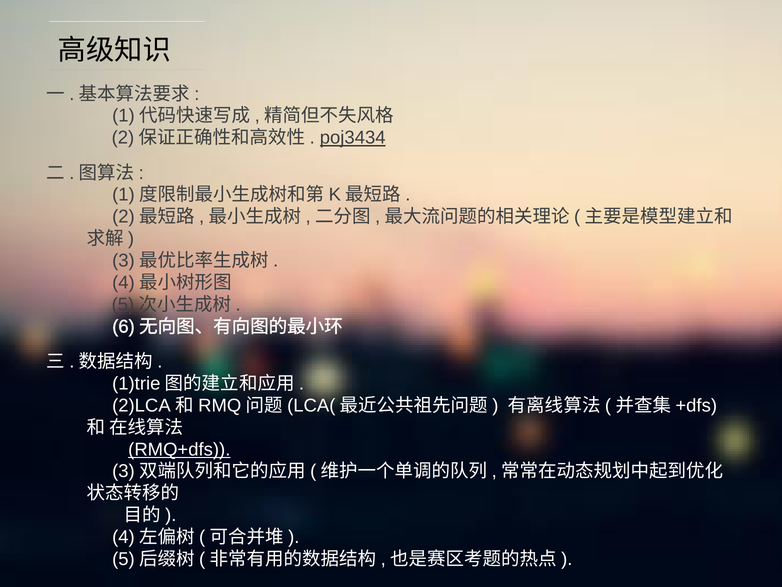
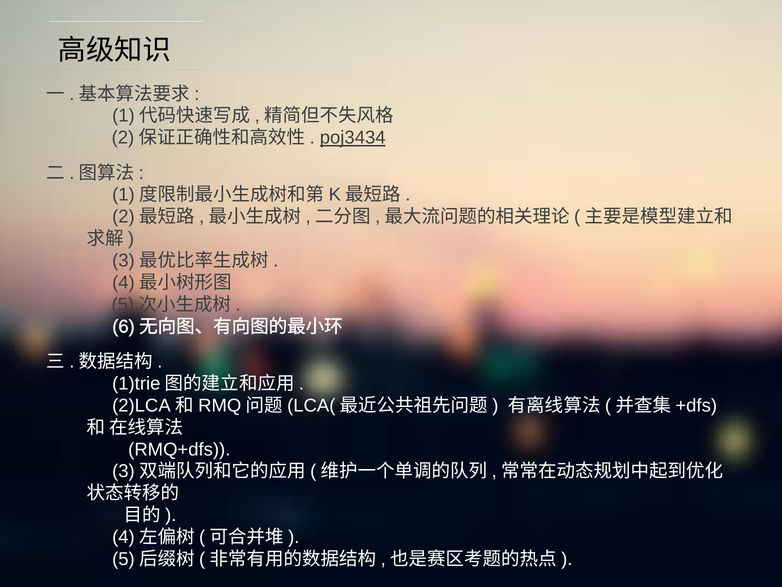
RMQ+dfs underline: present -> none (179, 449)
